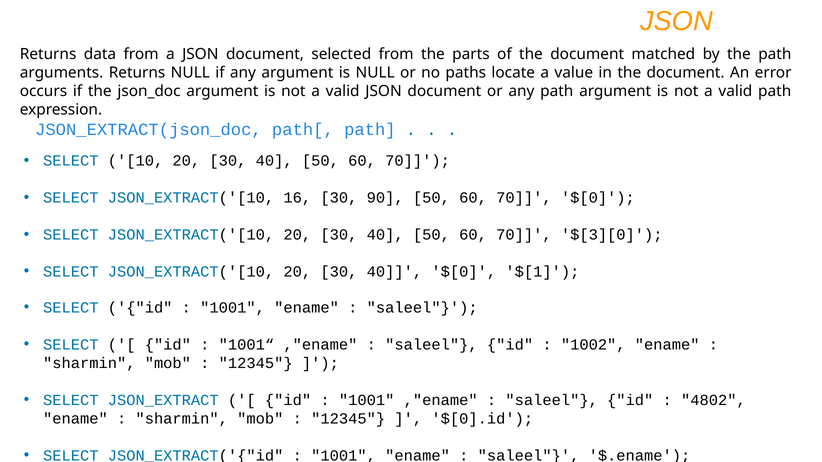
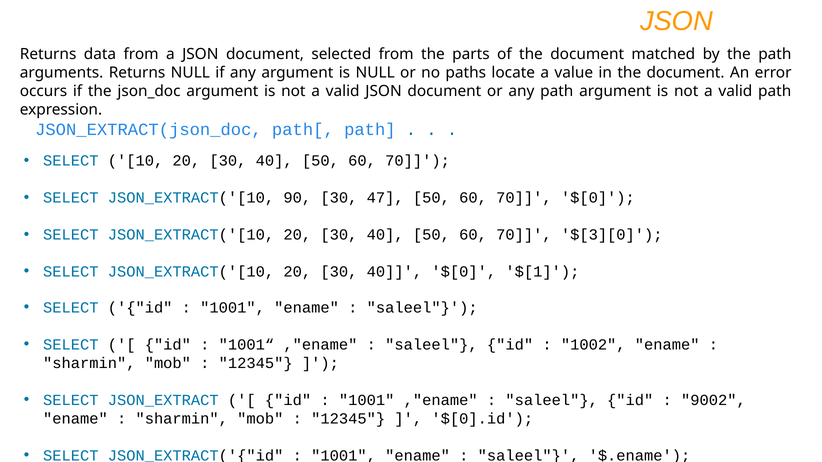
16: 16 -> 90 (297, 198)
90: 90 -> 47 (385, 198)
4802: 4802 -> 9002 (713, 400)
